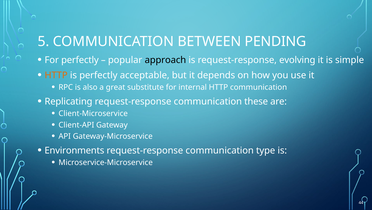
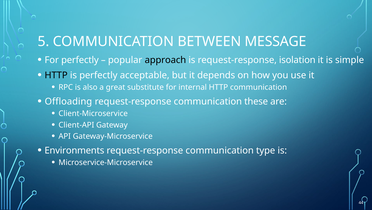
PENDING: PENDING -> MESSAGE (276, 41)
evolving: evolving -> isolation (297, 60)
HTTP colour: orange -> black (56, 75)
Replicating: Replicating -> Offloading (68, 101)
